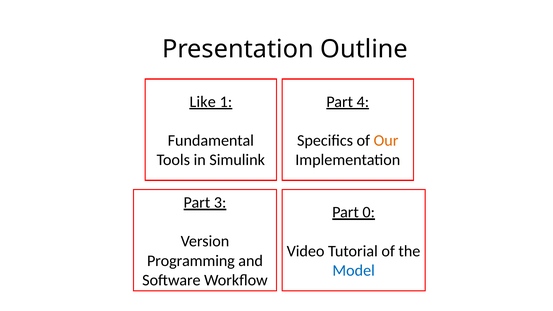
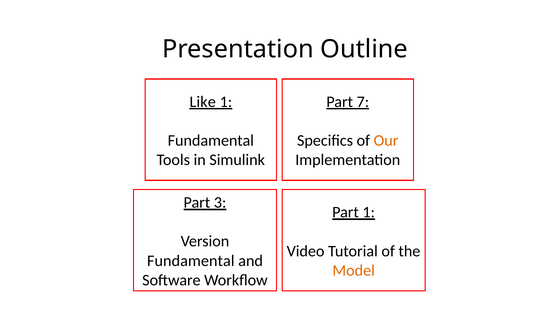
4: 4 -> 7 (363, 102)
Part 0: 0 -> 1 (369, 212)
Programming: Programming -> Fundamental (191, 261)
Model colour: blue -> orange (354, 270)
